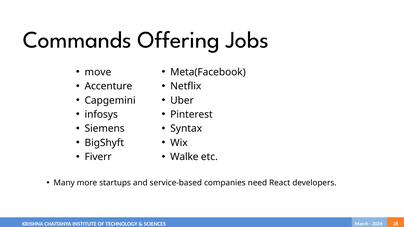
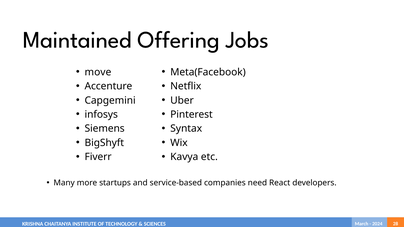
Commands: Commands -> Maintained (77, 40)
Walke: Walke -> Kavya (184, 157)
